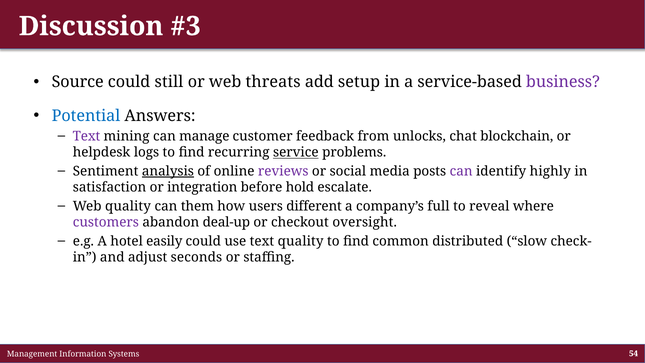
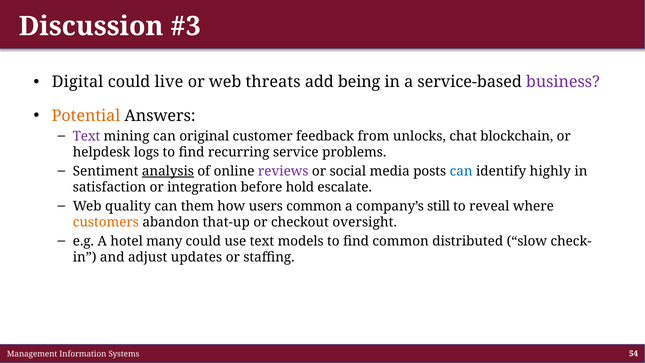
Source: Source -> Digital (78, 82)
still: still -> live (169, 82)
setup: setup -> being (359, 82)
Potential colour: blue -> orange (86, 116)
manage: manage -> original (204, 136)
service underline: present -> none (296, 152)
can colour: purple -> blue (461, 171)
users different: different -> common (314, 206)
full: full -> still (439, 206)
customers colour: purple -> orange (106, 222)
deal-up: deal-up -> that-up (226, 222)
easily: easily -> many (164, 241)
text quality: quality -> models (301, 241)
seconds: seconds -> updates (196, 257)
